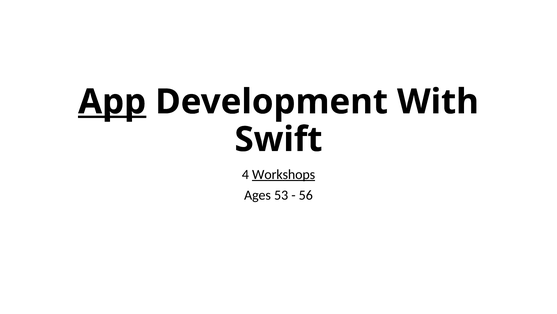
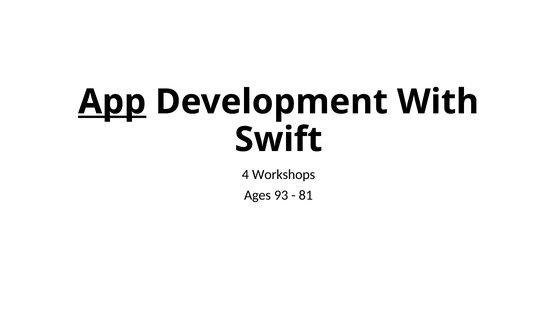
Workshops underline: present -> none (284, 174)
53: 53 -> 93 (281, 195)
56: 56 -> 81 (306, 195)
